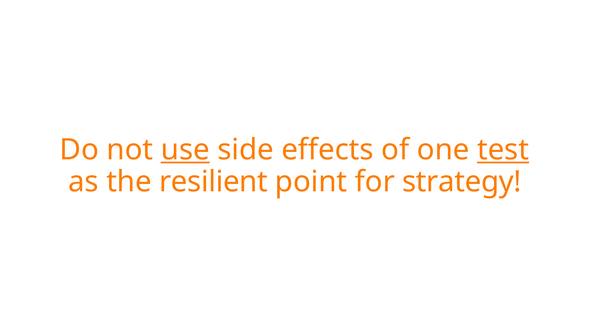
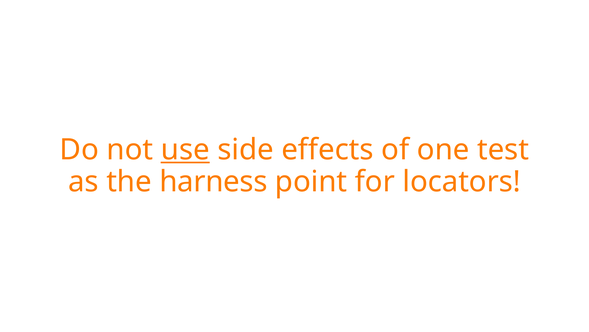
test underline: present -> none (503, 150)
resilient: resilient -> harness (213, 181)
strategy: strategy -> locators (462, 181)
